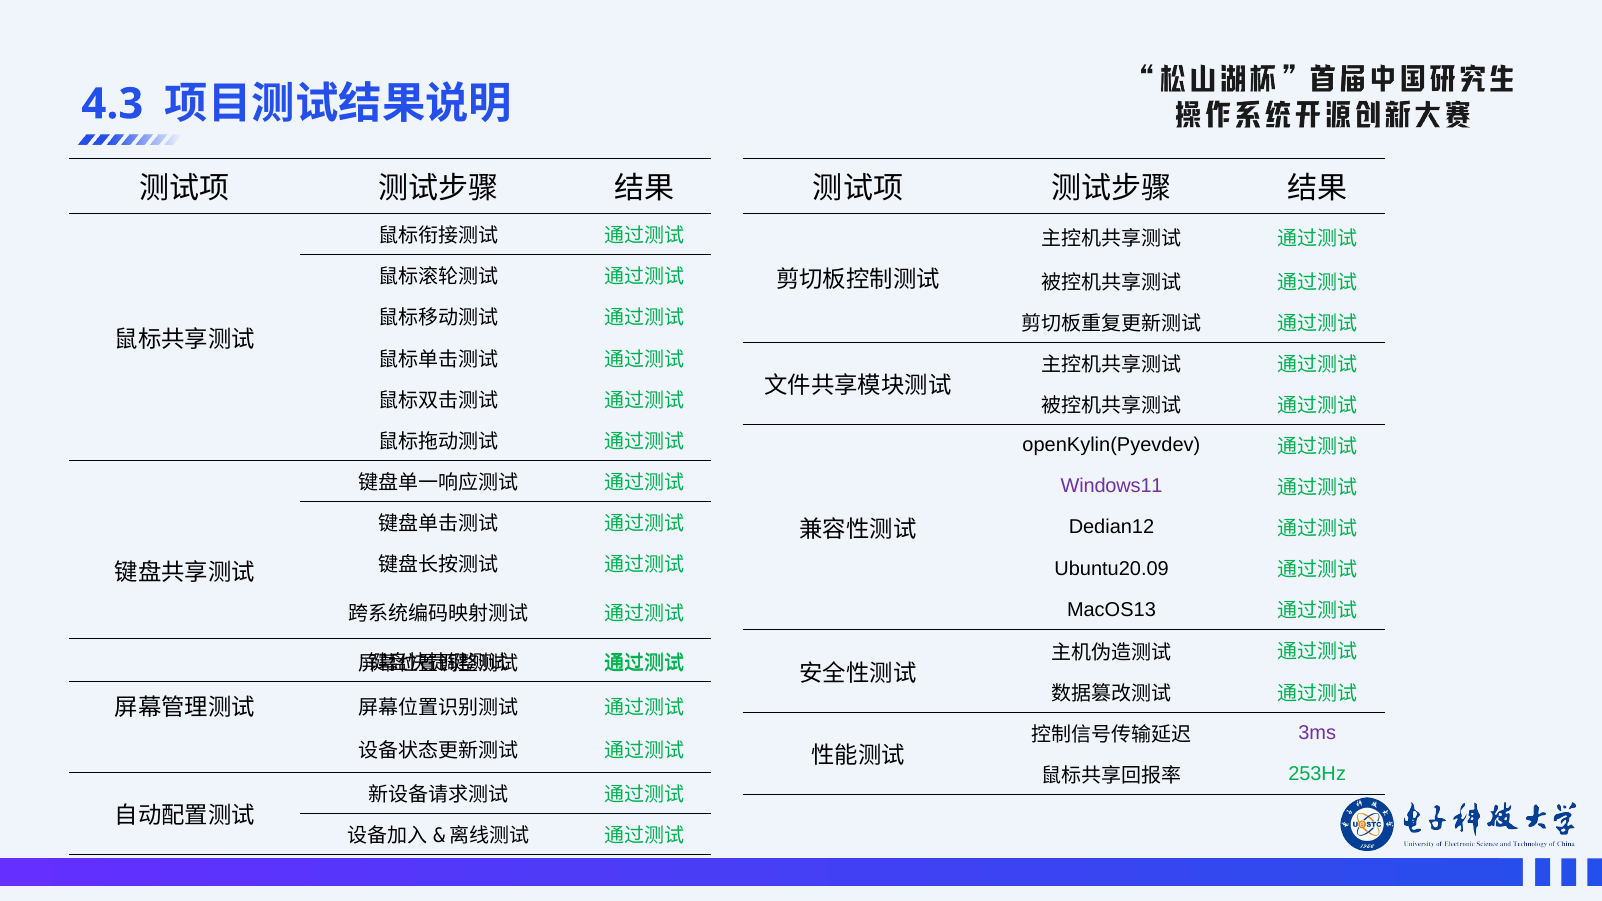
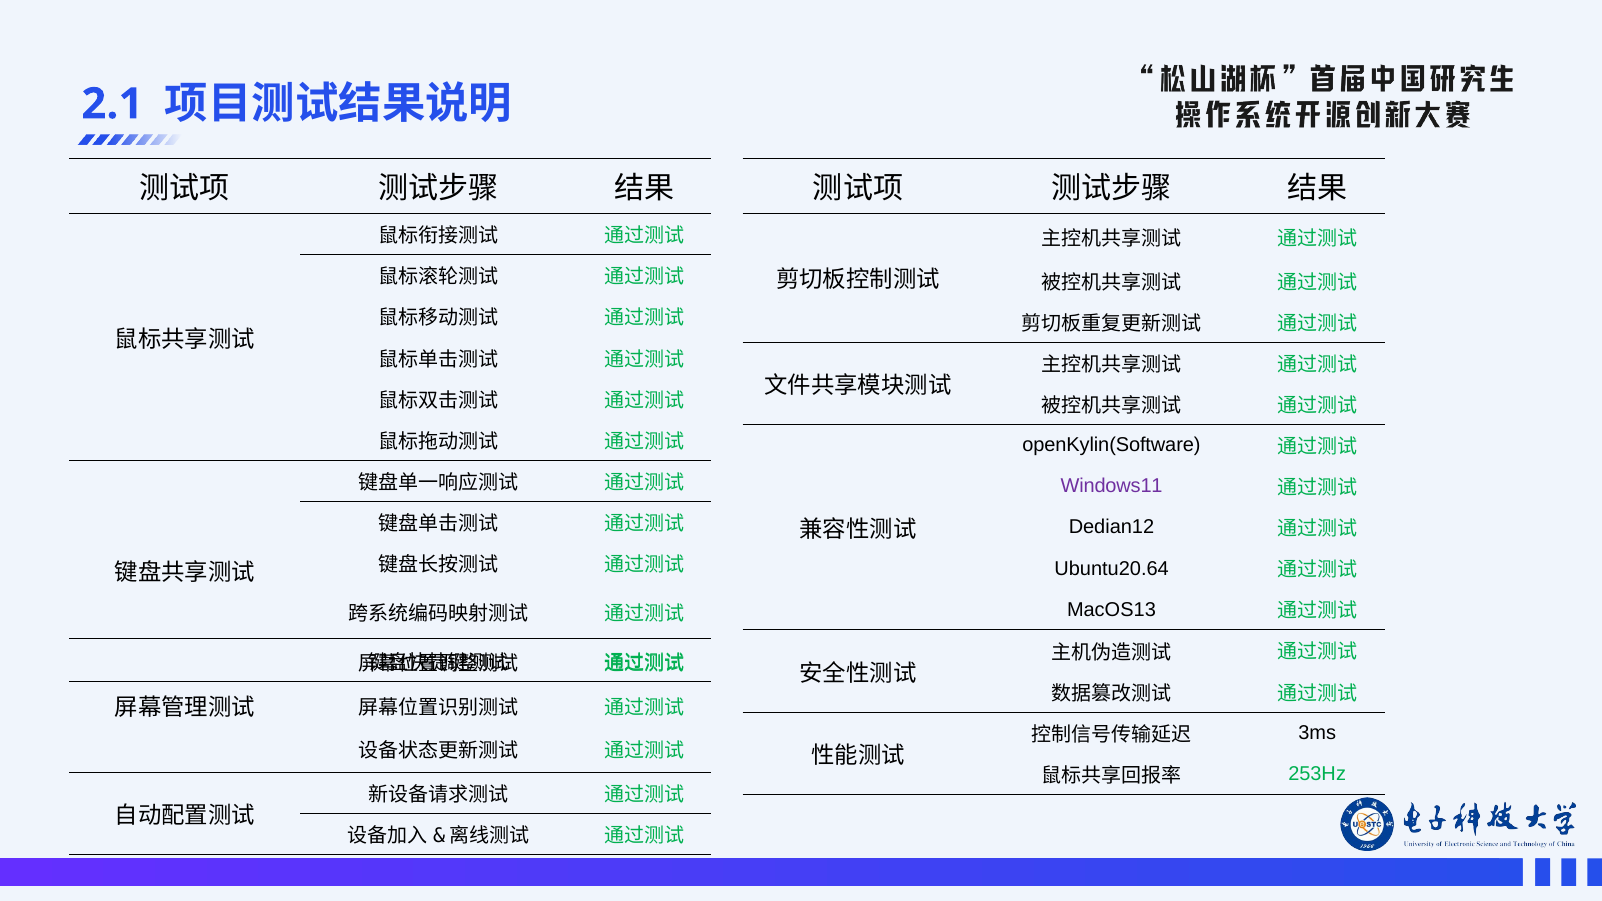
4.3: 4.3 -> 2.1 (112, 104)
openKylin(Pyevdev: openKylin(Pyevdev -> openKylin(Software (1111, 445)
Ubuntu20.09: Ubuntu20.09 -> Ubuntu20.64 (1112, 569)
3ms colour: purple -> black (1317, 733)
